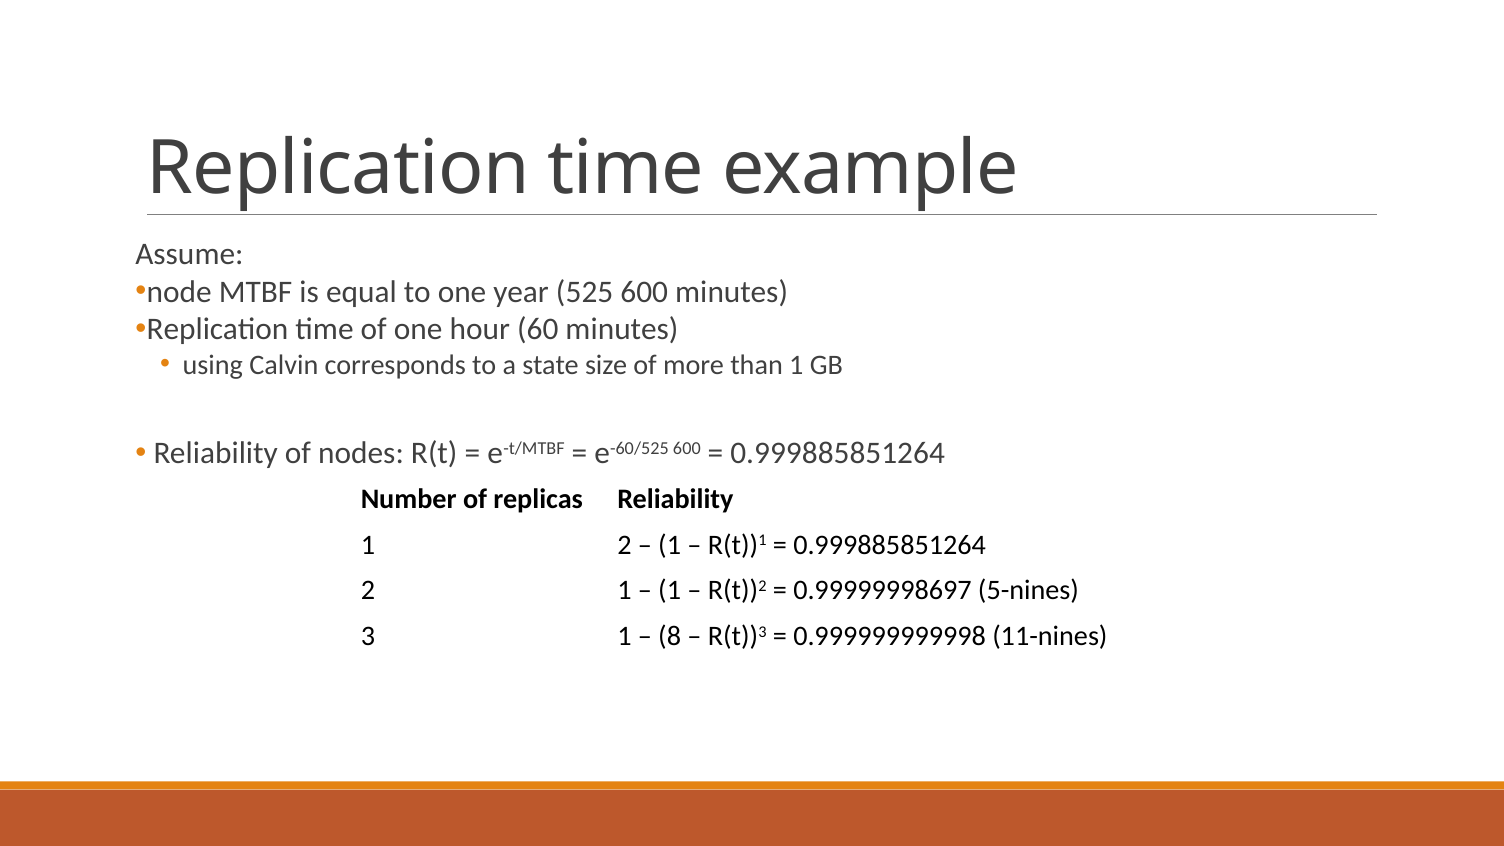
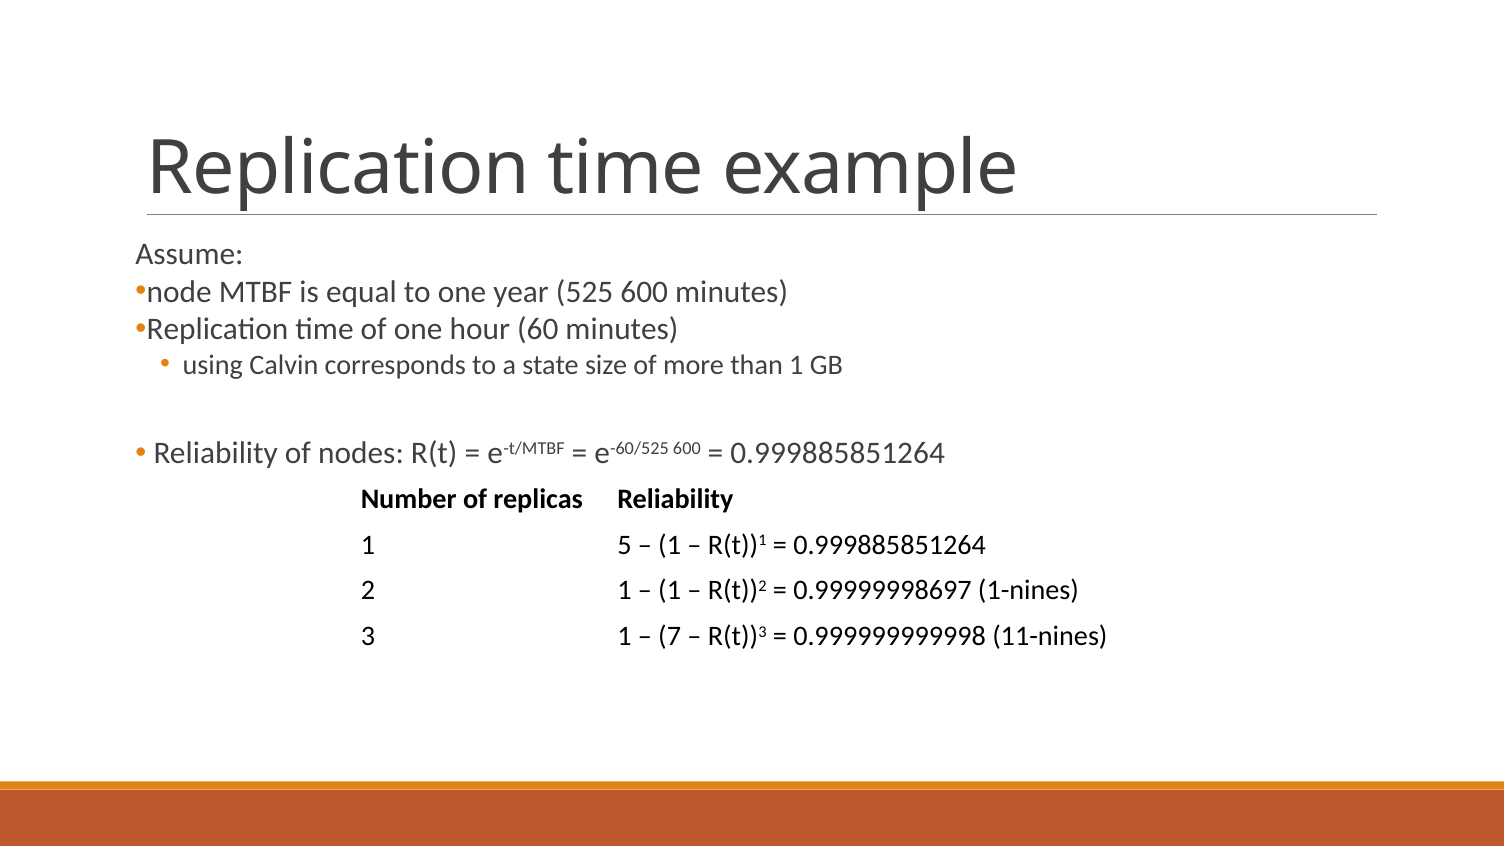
1 2: 2 -> 5 (624, 545)
5-nines: 5-nines -> 1-nines (1028, 591)
8: 8 -> 7 (670, 636)
